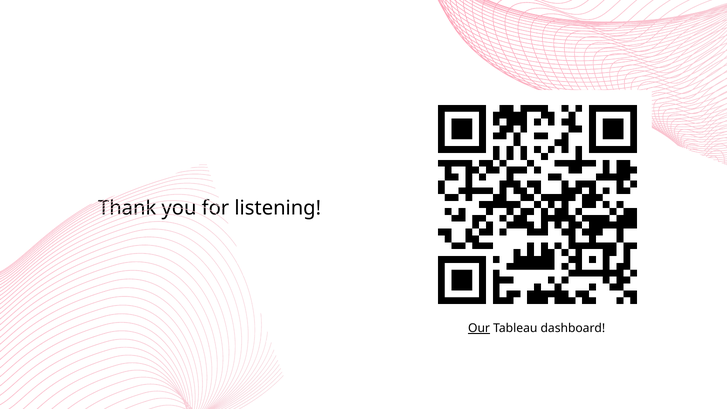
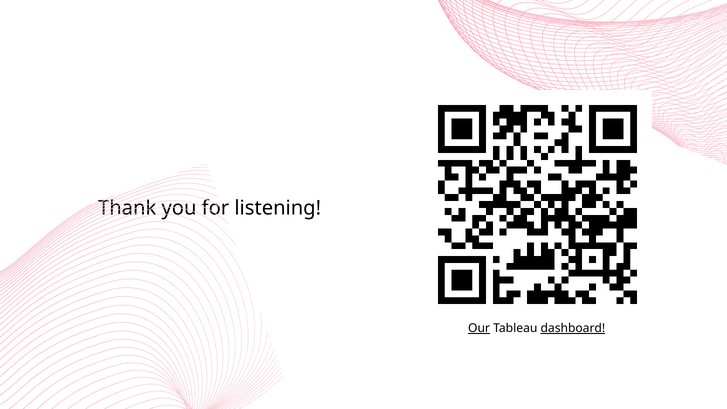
dashboard underline: none -> present (573, 328)
